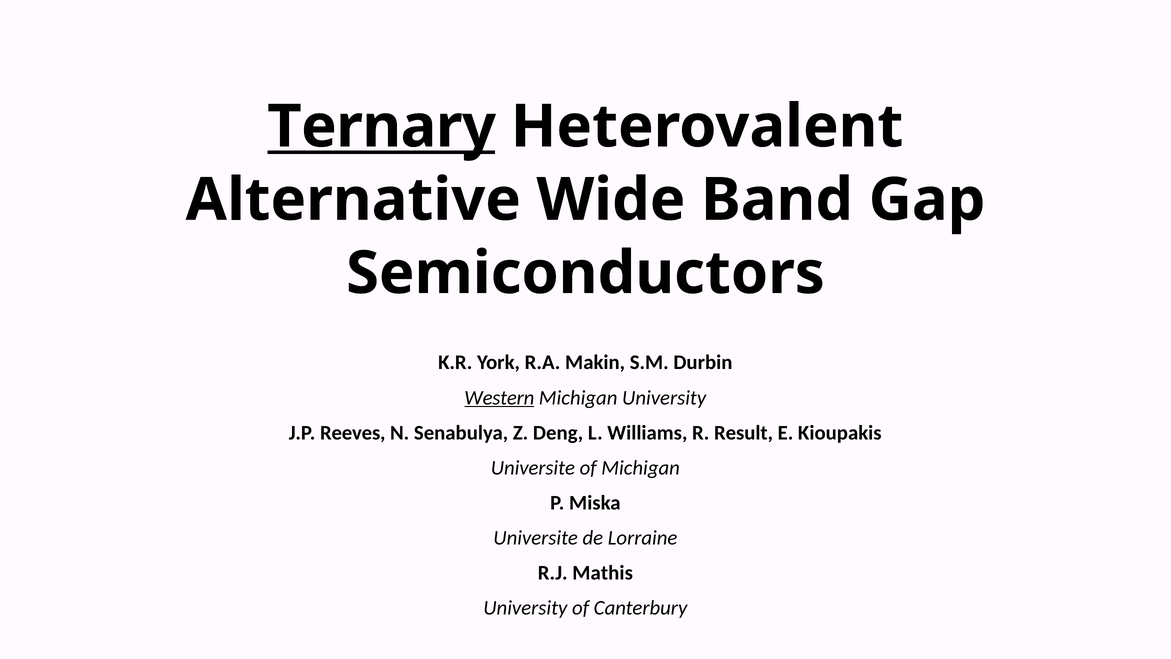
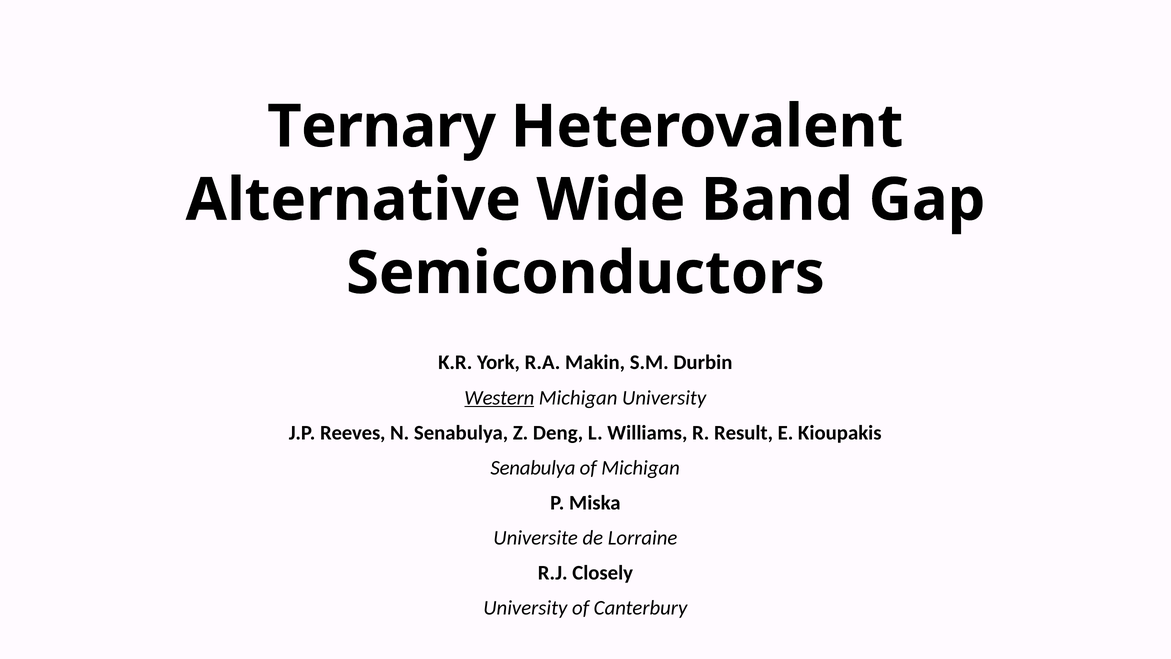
Ternary underline: present -> none (382, 127)
Universite: Universite -> Senabulya (533, 468)
Mathis: Mathis -> Closely (603, 573)
